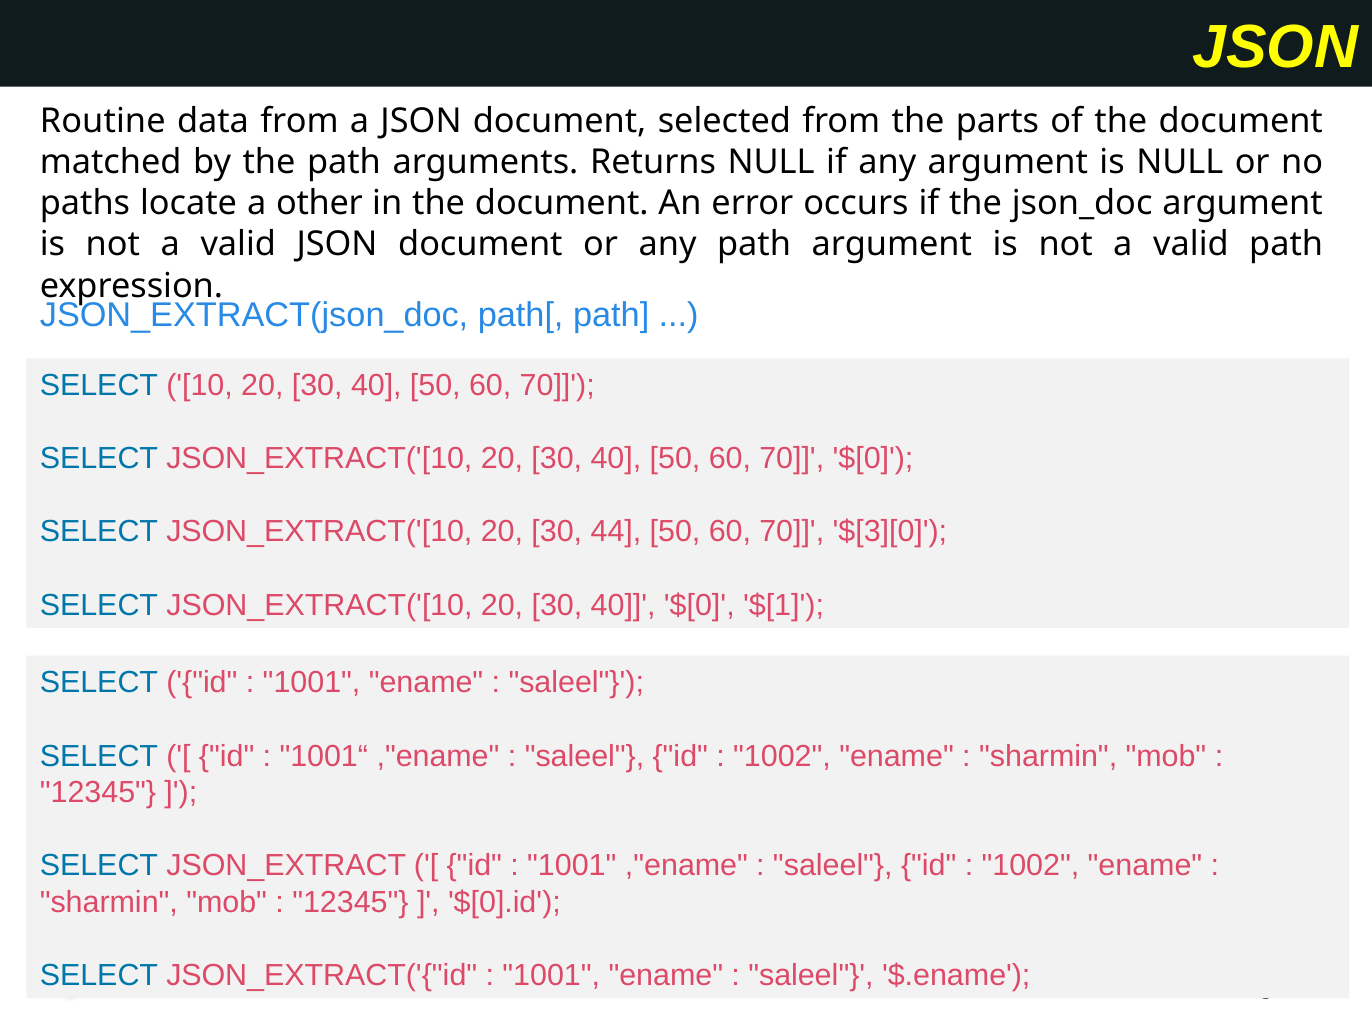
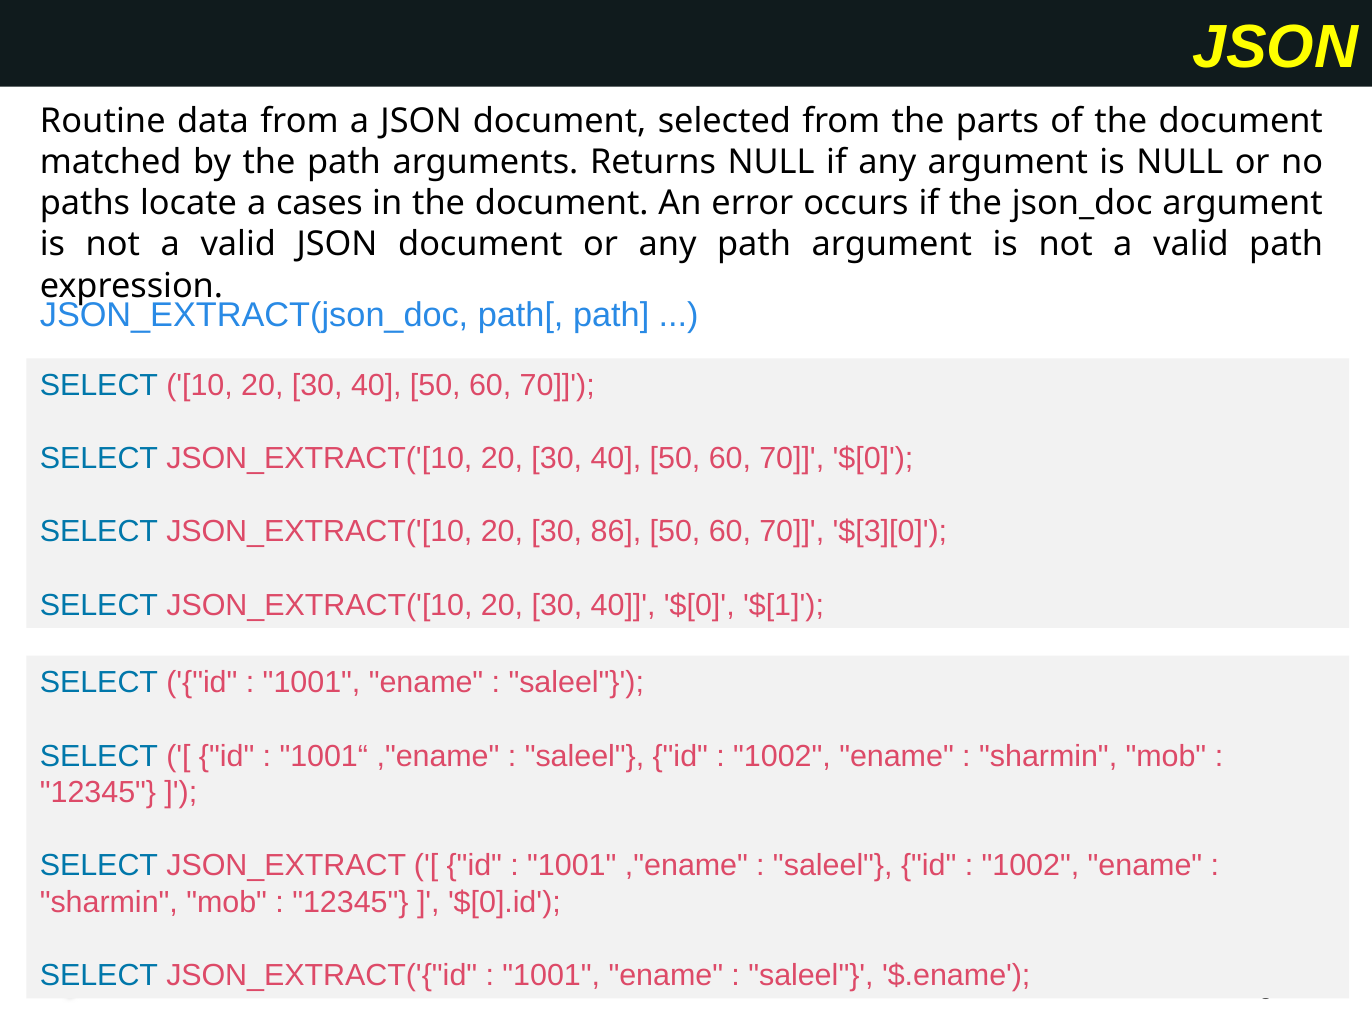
other: other -> cases (319, 203)
44: 44 -> 86 (616, 532)
